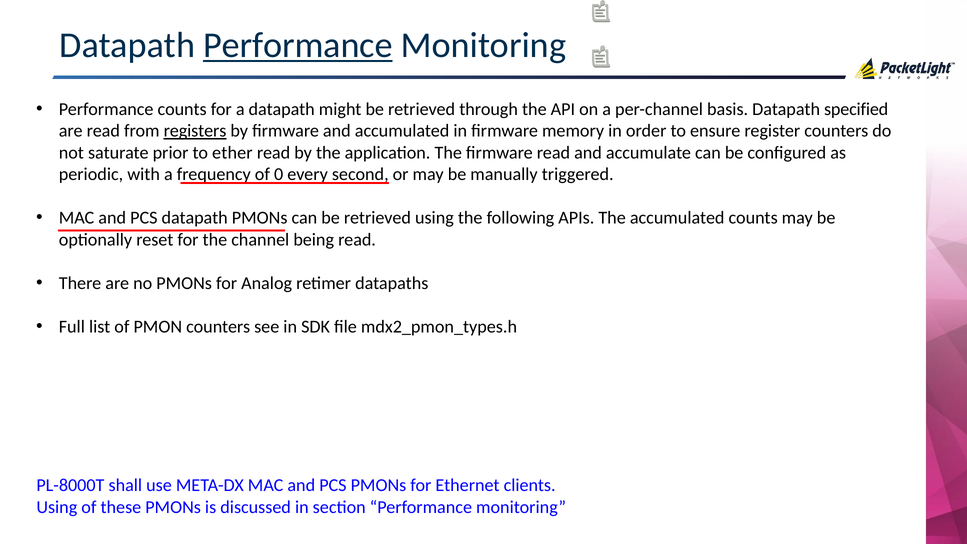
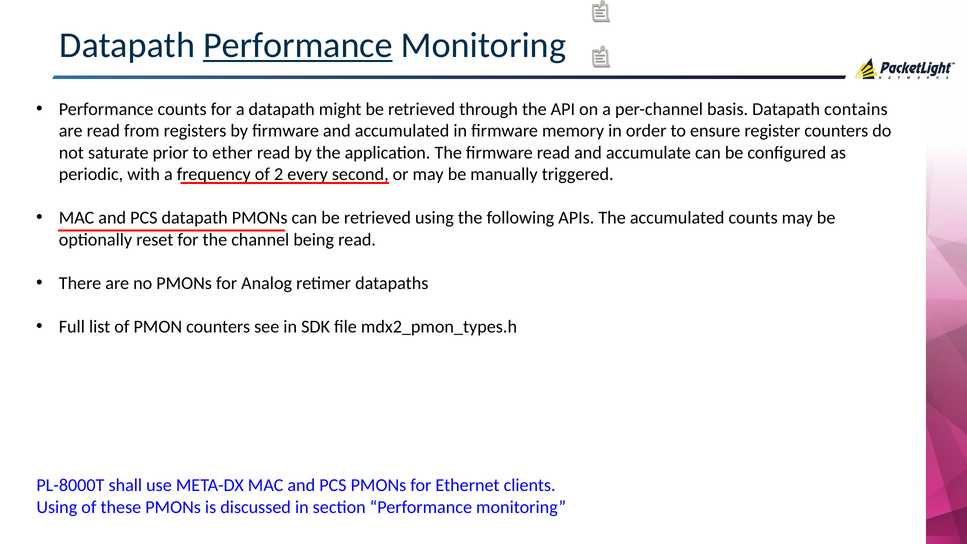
specified: specified -> contains (856, 109)
registers underline: present -> none (195, 131)
0: 0 -> 2 (279, 174)
